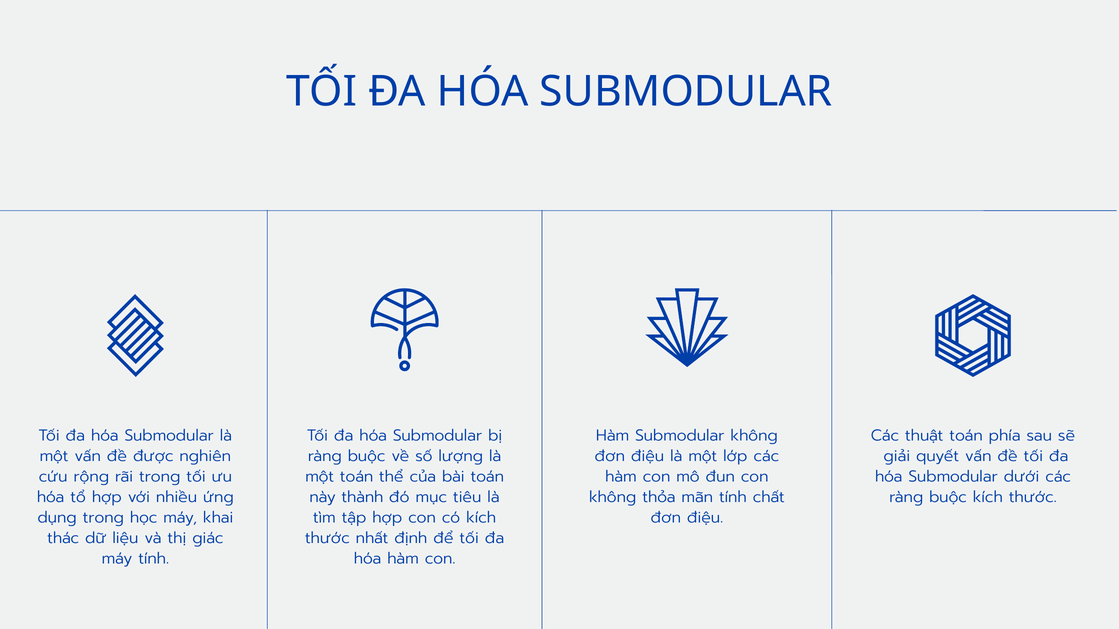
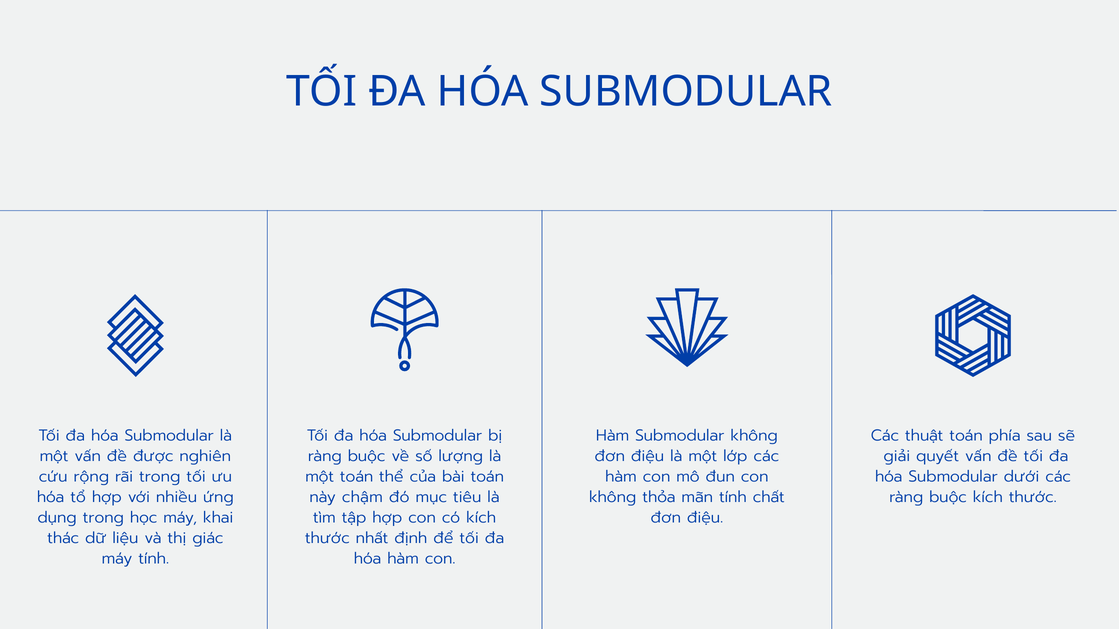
thành: thành -> chậm (362, 497)
